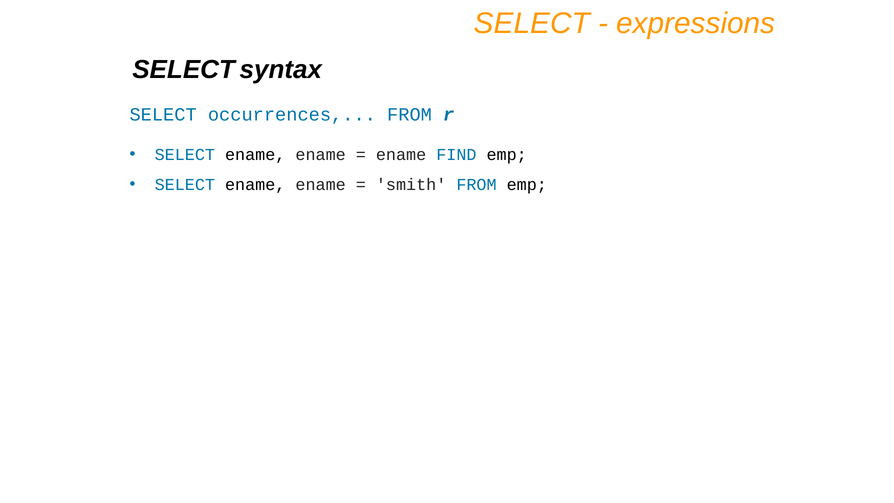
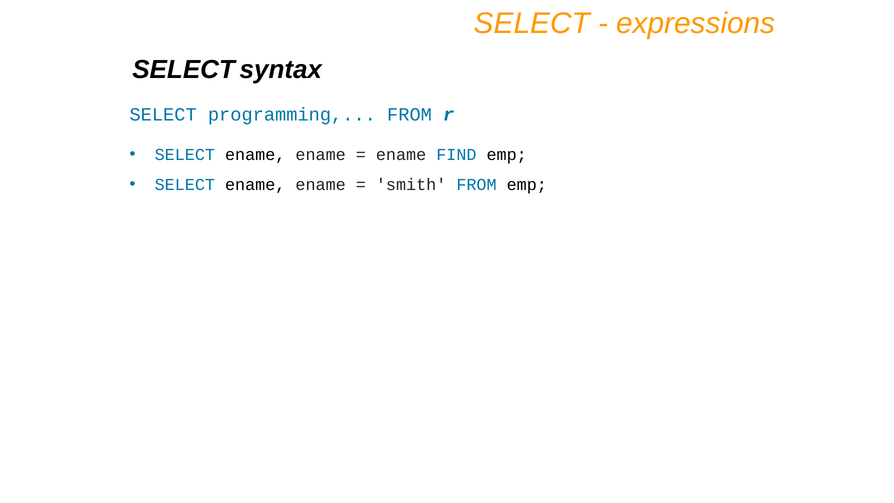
occurrences: occurrences -> programming (292, 115)
